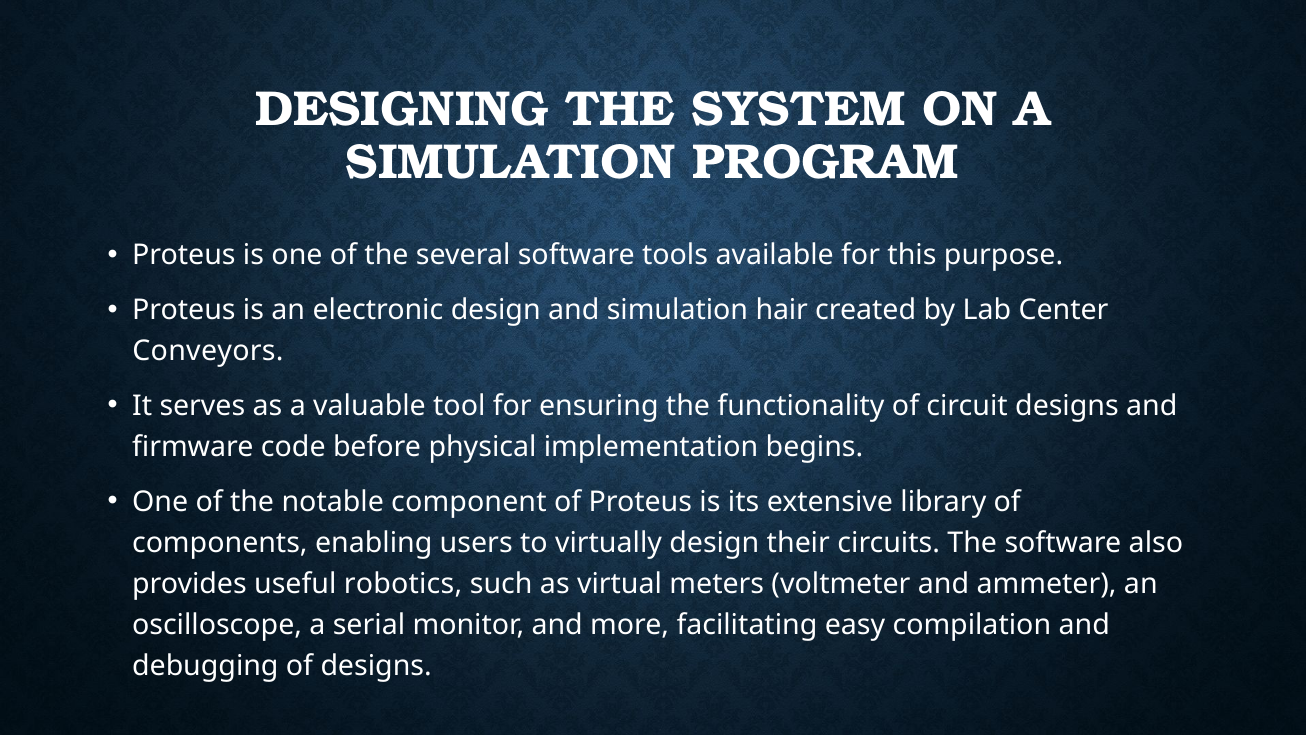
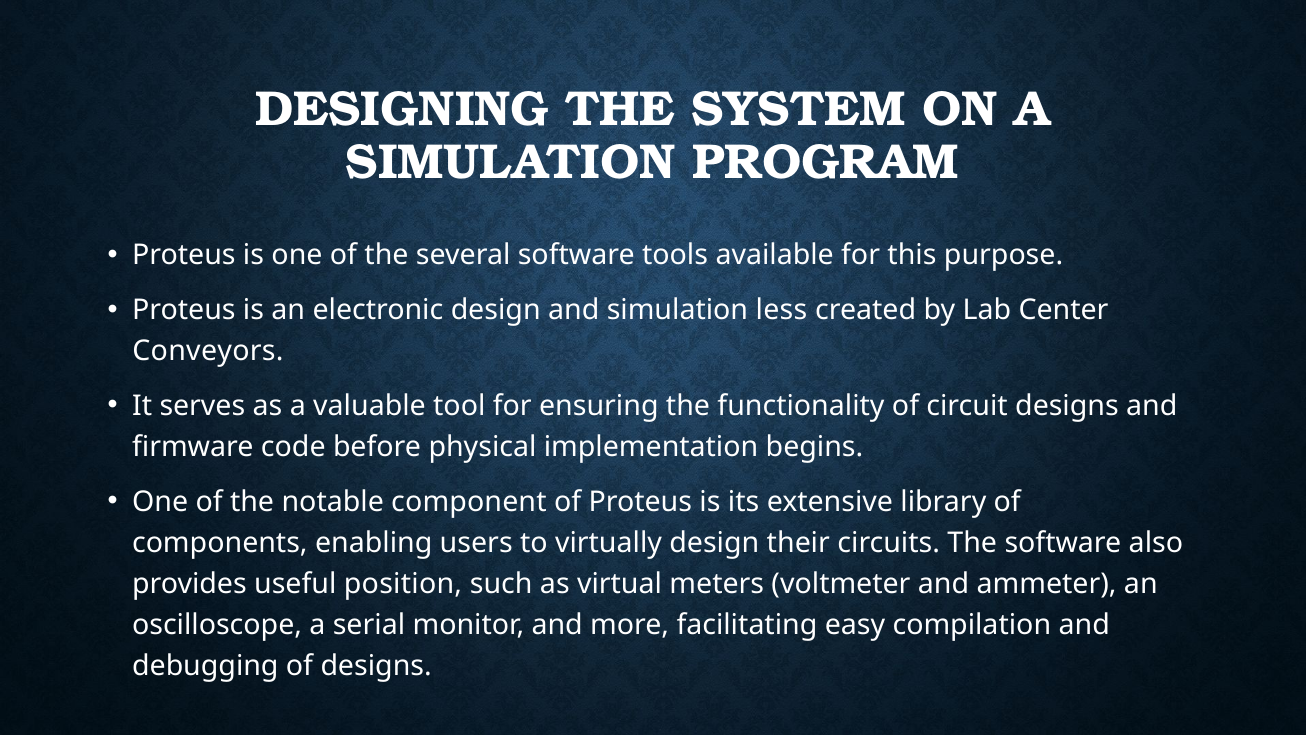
hair: hair -> less (782, 310)
robotics: robotics -> position (403, 584)
